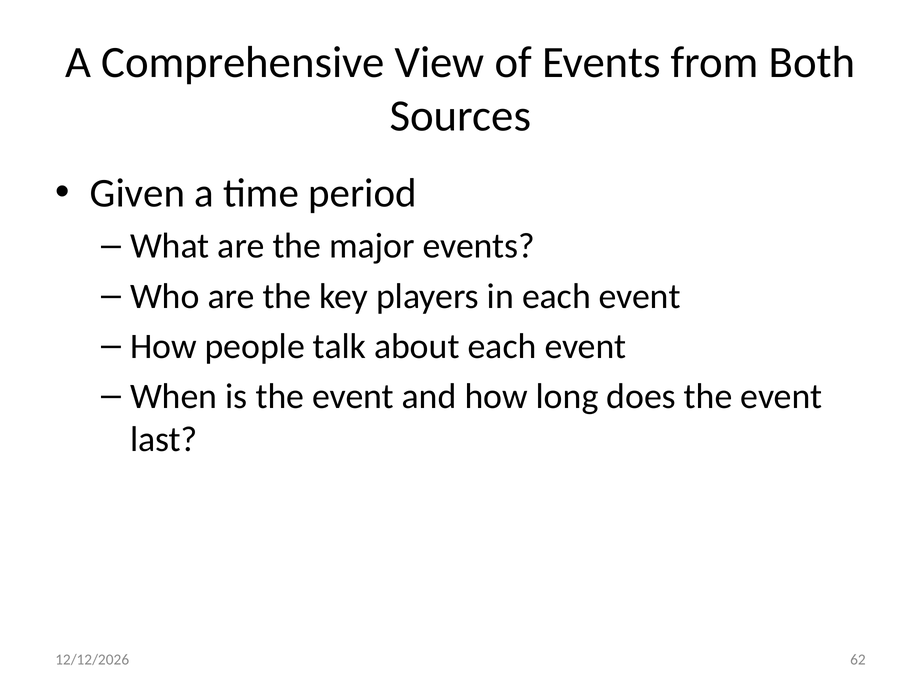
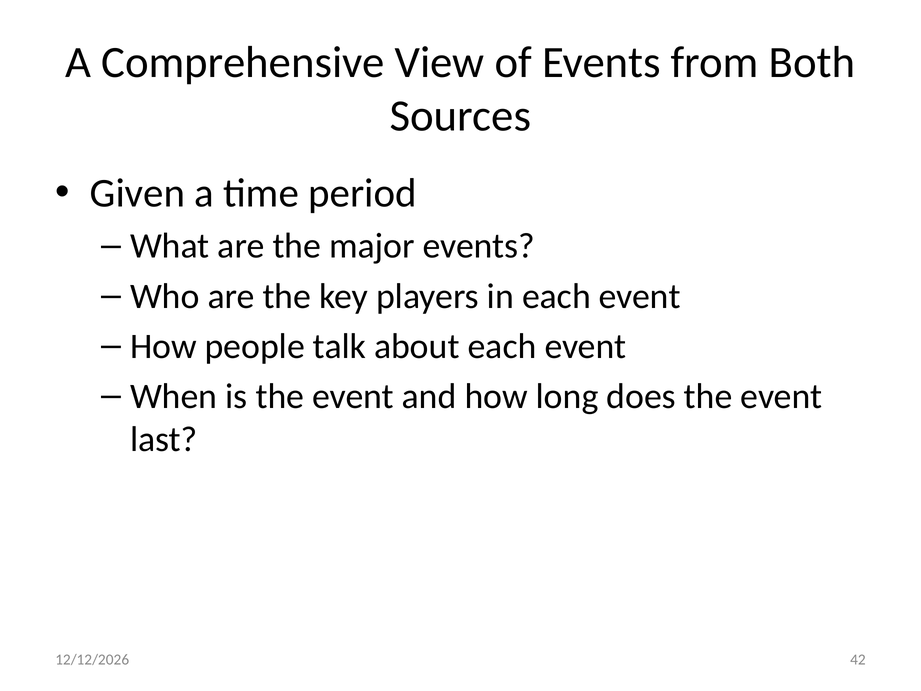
62: 62 -> 42 (858, 660)
